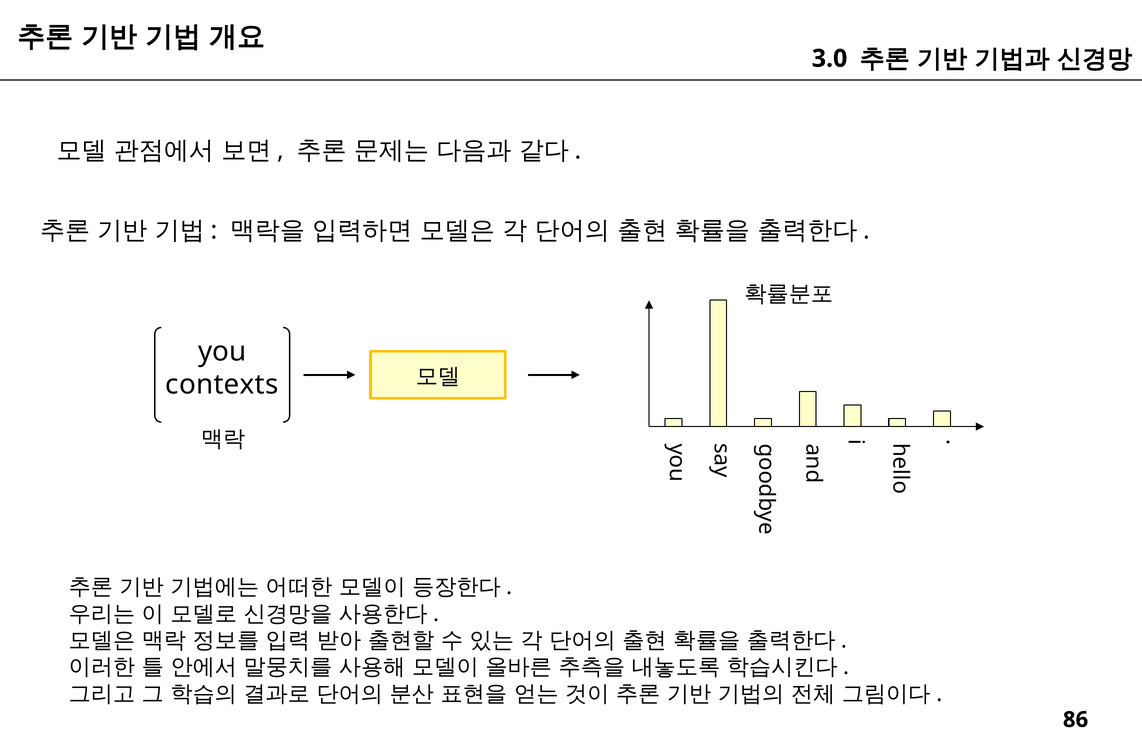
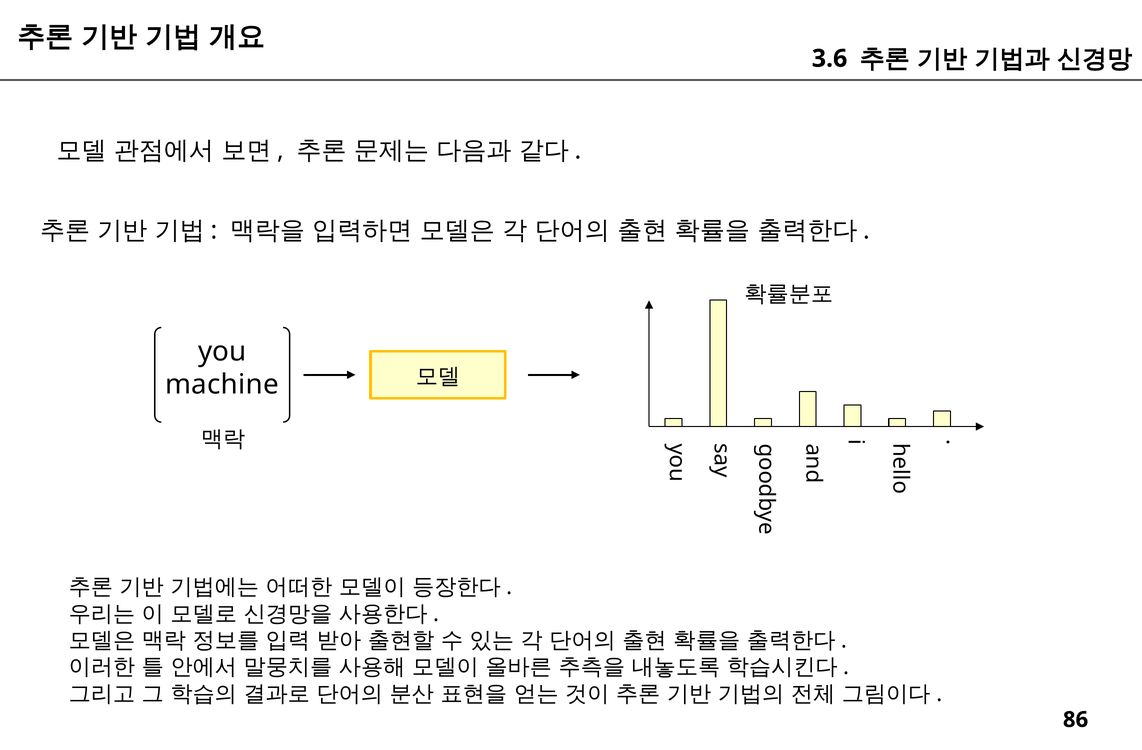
3.0: 3.0 -> 3.6 (830, 59)
contexts: contexts -> machine (222, 385)
